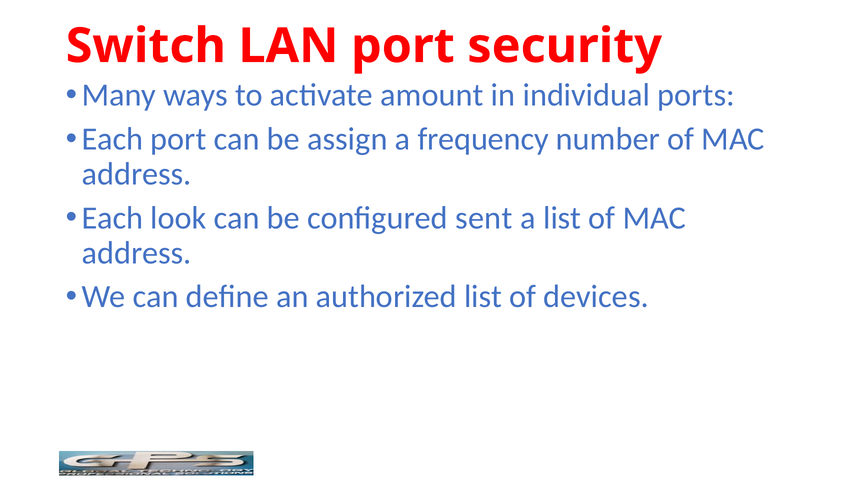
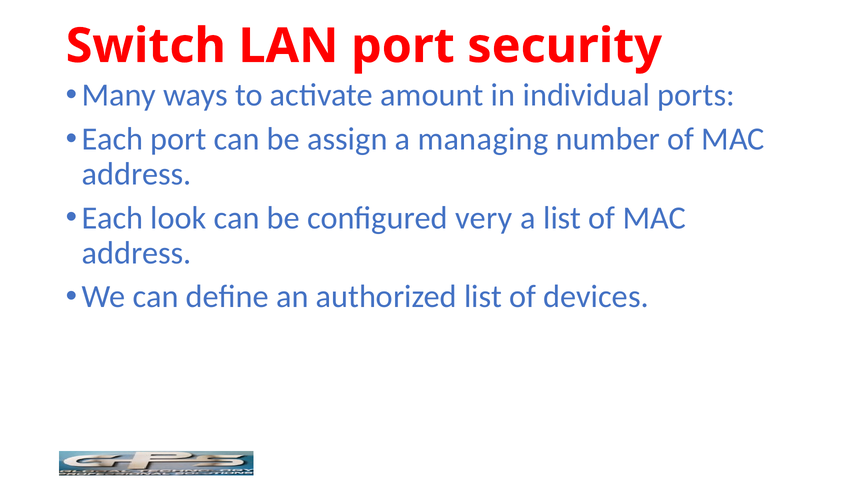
frequency: frequency -> managing (483, 139)
sent: sent -> very (484, 218)
